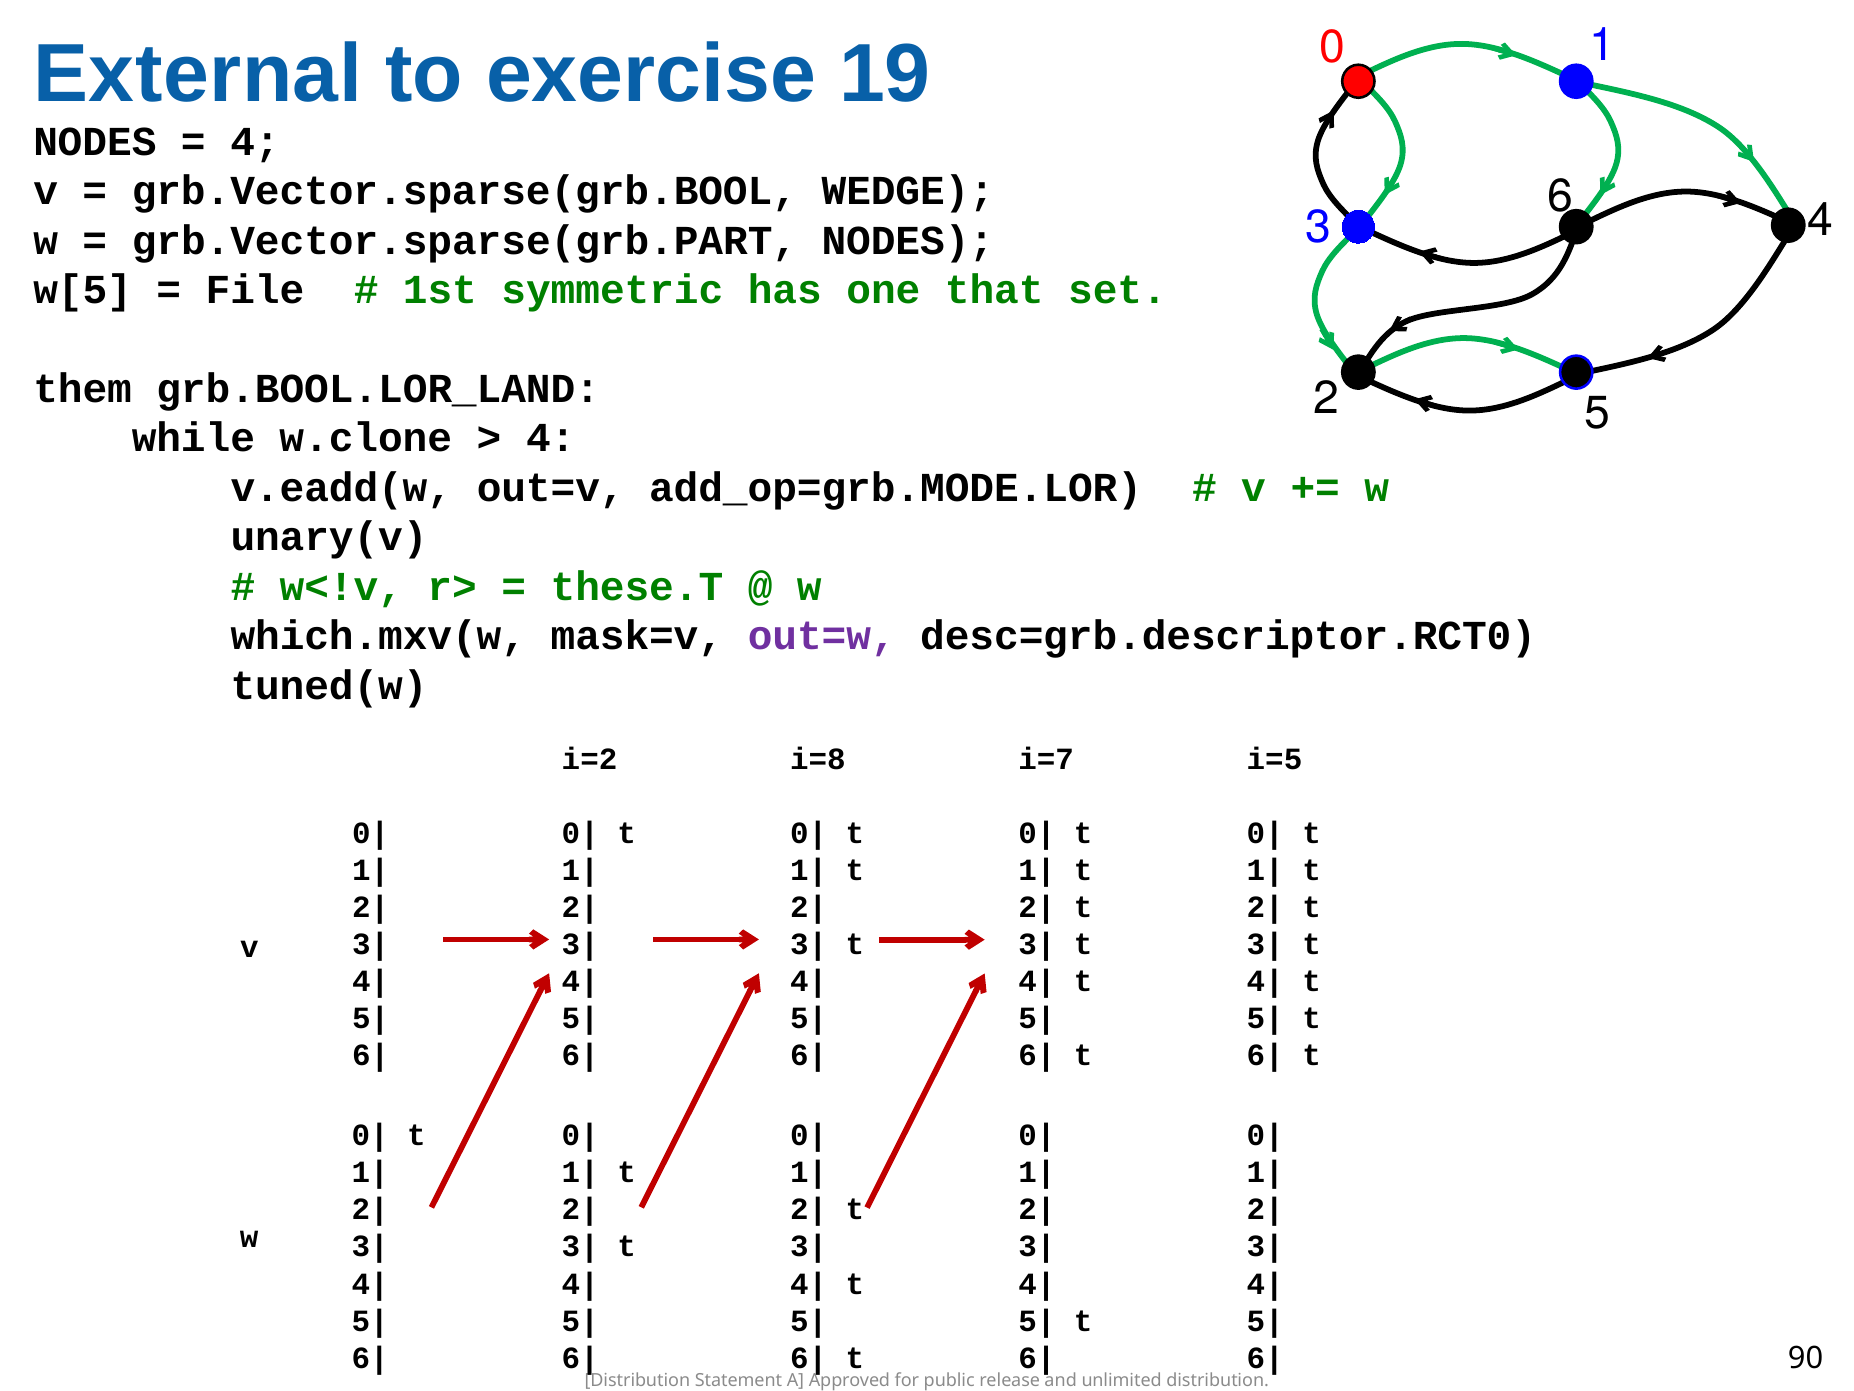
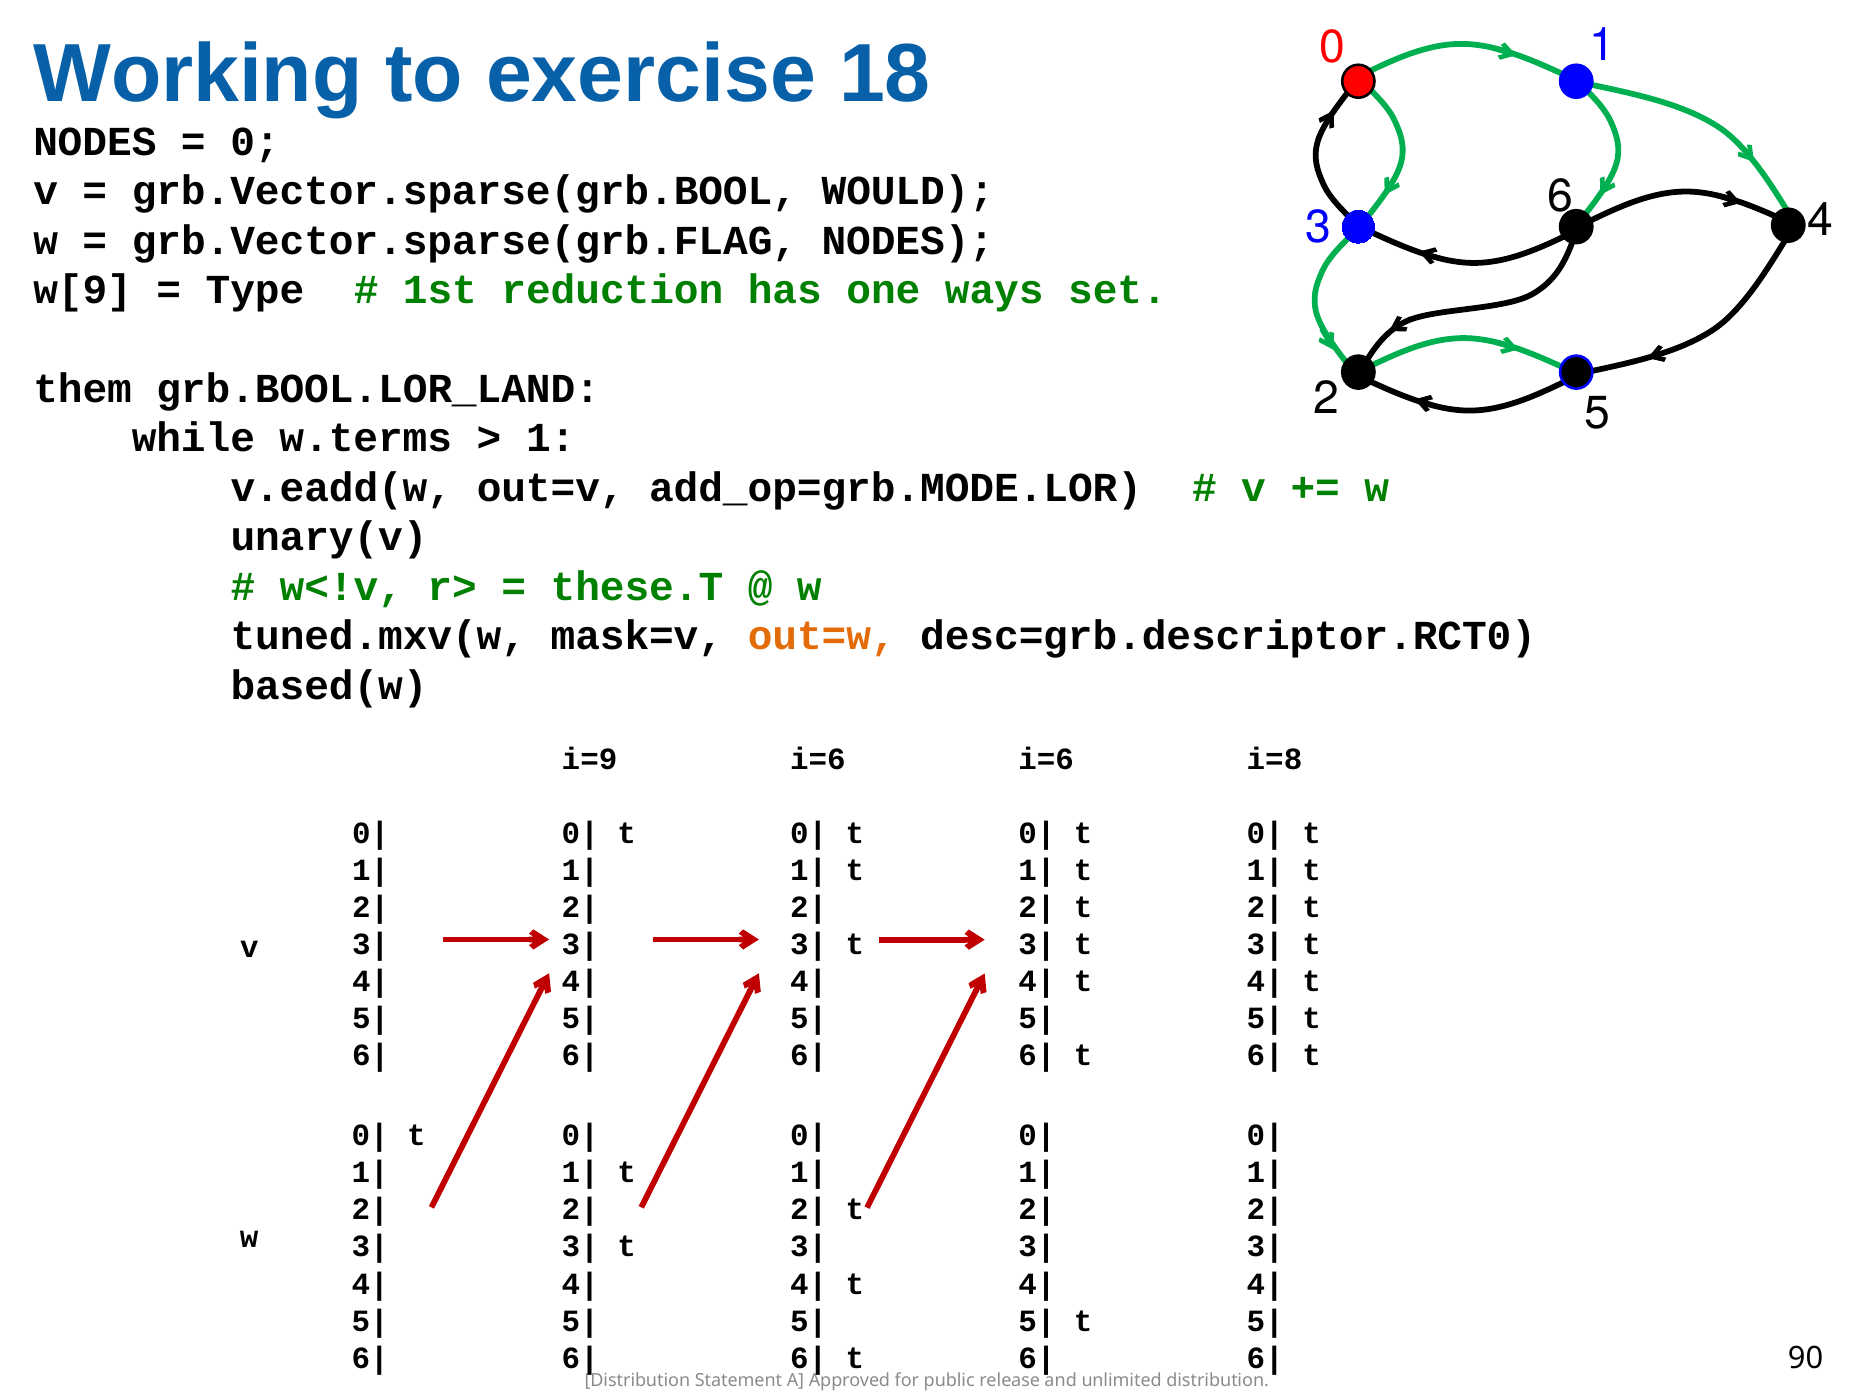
External: External -> Working (198, 74)
19: 19 -> 18 (885, 74)
4: 4 -> 0 (255, 142)
WEDGE: WEDGE -> WOULD (908, 191)
grb.Vector.sparse(grb.PART: grb.Vector.sparse(grb.PART -> grb.Vector.sparse(grb.FLAG (464, 241)
w[5: w[5 -> w[9 (83, 290)
File: File -> Type (255, 290)
symmetric: symmetric -> reduction (612, 290)
that: that -> ways (994, 290)
w.clone: w.clone -> w.terms (366, 438)
4: 4 -> 1 (551, 438)
which.mxv(w: which.mxv(w -> tuned.mxv(w (378, 636)
out=w colour: purple -> orange (822, 636)
tuned(w: tuned(w -> based(w (329, 685)
i=2: i=2 -> i=9 (590, 759)
i=8: i=8 -> i=6 (818, 759)
i=7: i=7 -> i=6 (1046, 759)
i=5: i=5 -> i=8 (1274, 759)
